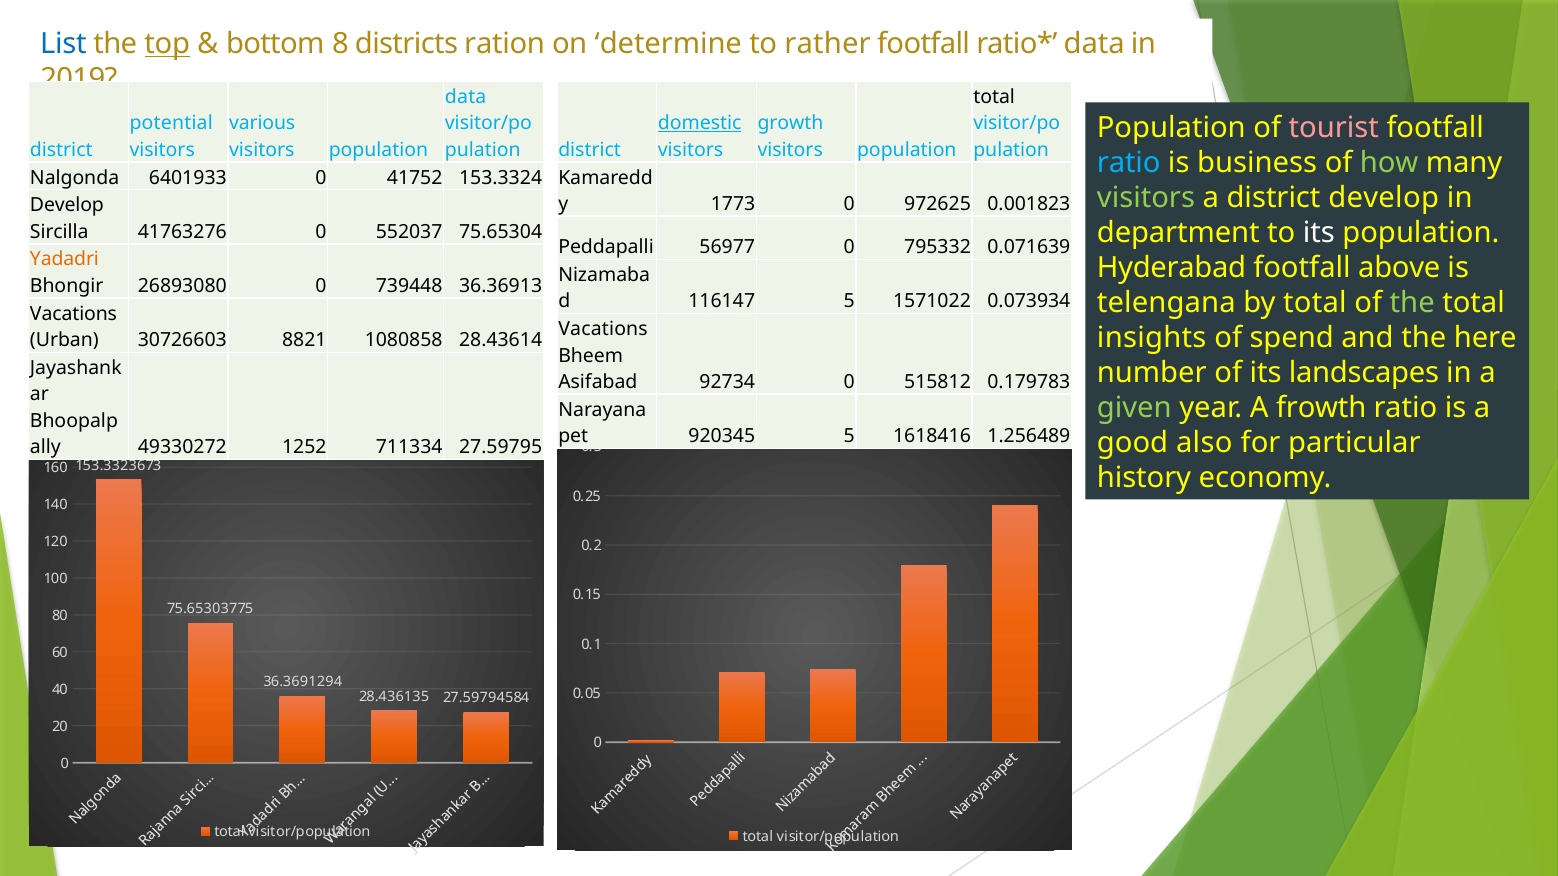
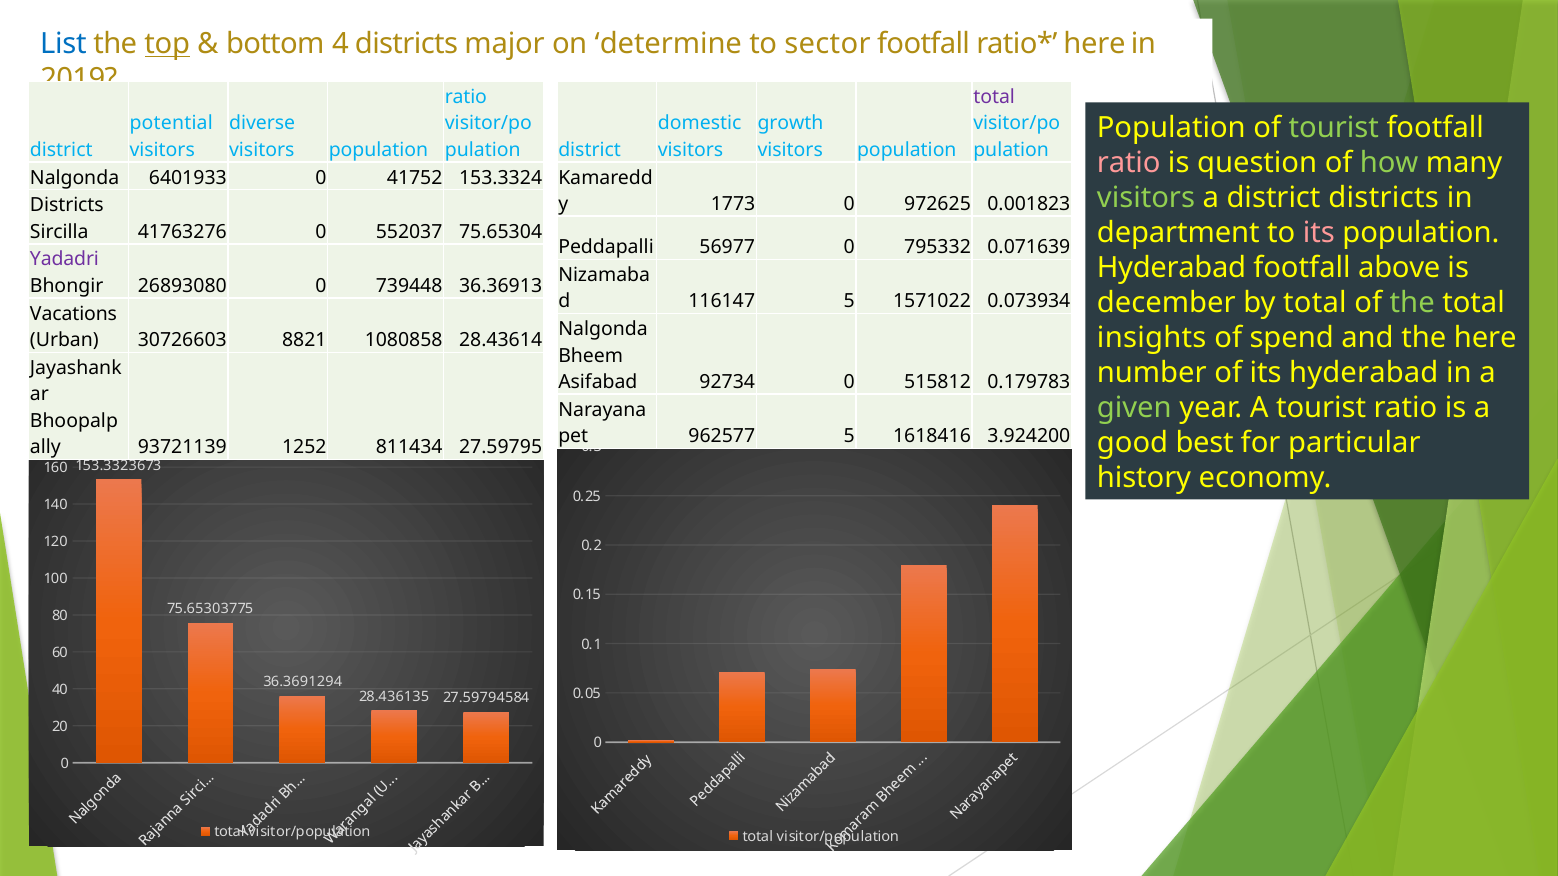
8: 8 -> 4 (340, 44)
ration: ration -> major (505, 44)
rather: rather -> sector (827, 44)
data: data -> here (1094, 44)
data: data -> ratio (466, 97)
total colour: black -> purple (994, 97)
various: various -> diverse (262, 123)
domestic underline: present -> none (700, 123)
tourist colour: pink -> light green (1334, 128)
ratio colour: light blue -> pink (1129, 163)
business: business -> question (1257, 163)
district develop: develop -> districts (1384, 198)
Develop: Develop -> Districts (67, 205)
its colour: white -> pink (1319, 233)
Yadadri colour: orange -> purple (64, 260)
telengana: telengana -> december (1166, 303)
Vacations: Vacations -> Nalgonda (603, 329)
its landscapes: landscapes -> hyderabad (1364, 373)
A frowth: frowth -> tourist (1321, 408)
920345: 920345 -> 962577 (722, 437)
1.256489: 1.256489 -> 3.924200 (1029, 437)
also: also -> best (1205, 443)
49330272: 49330272 -> 93721139 (182, 448)
711334: 711334 -> 811434 (409, 448)
